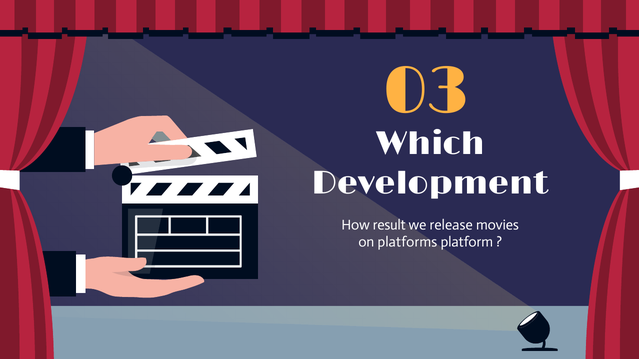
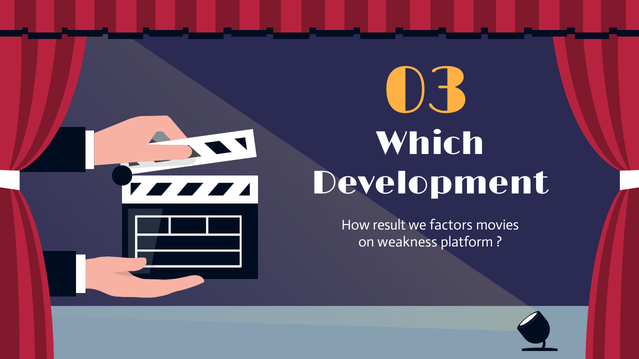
release: release -> factors (451, 225)
platforms: platforms -> weakness (407, 242)
